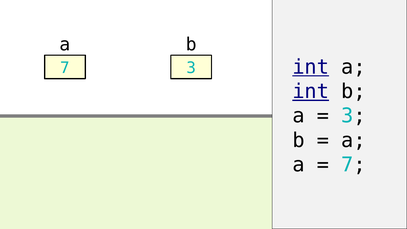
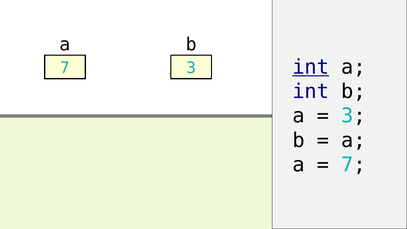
int underline: present -> none (311, 91)
